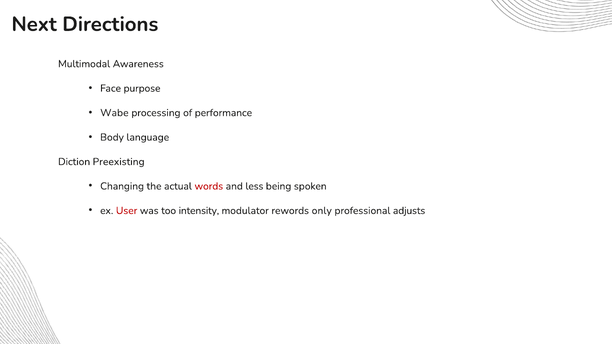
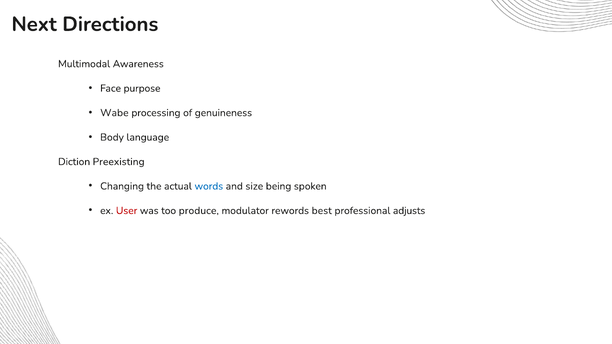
performance: performance -> genuineness (223, 113)
words colour: red -> blue (209, 186)
less: less -> size (254, 186)
intensity: intensity -> produce (199, 211)
only: only -> best (322, 211)
